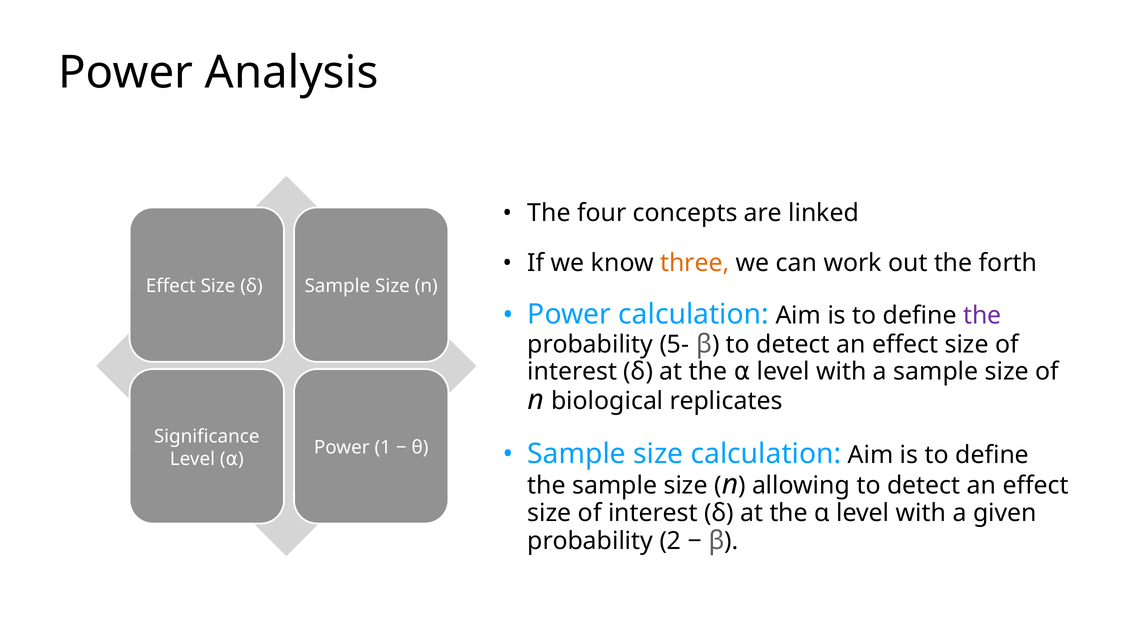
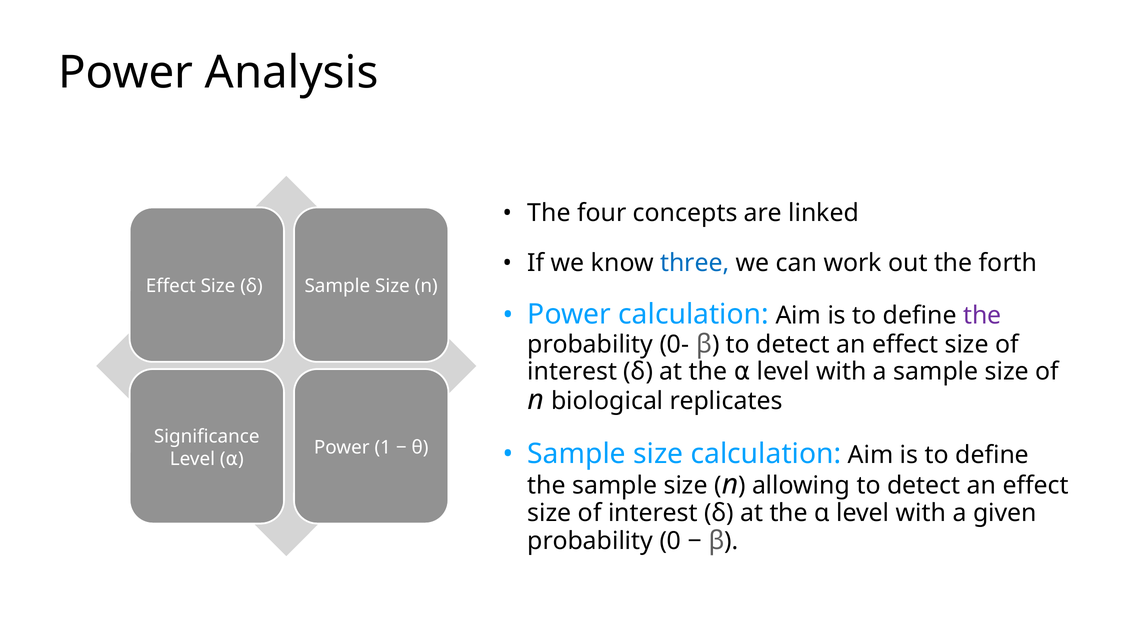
three colour: orange -> blue (695, 263)
5-: 5- -> 0- (674, 344)
2: 2 -> 0 (670, 541)
